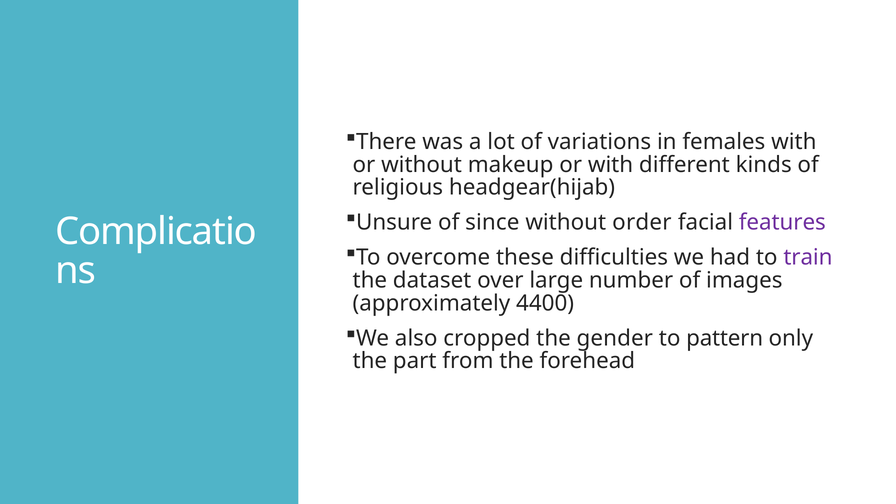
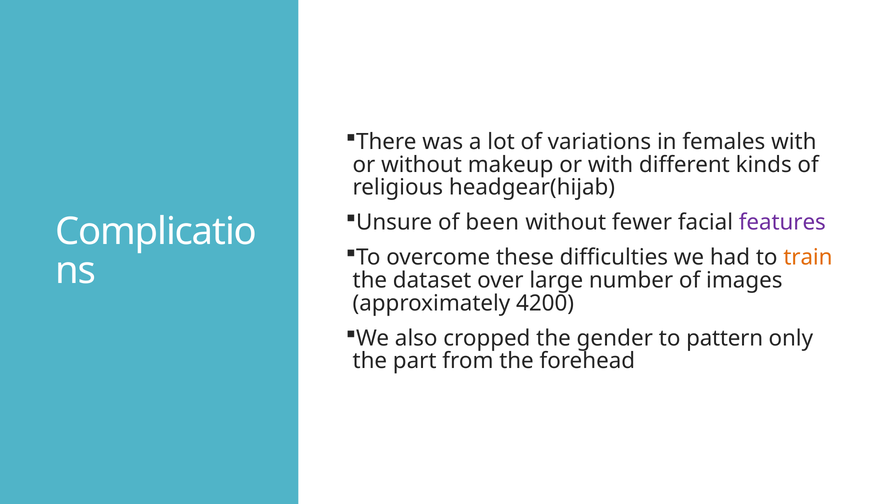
since: since -> been (492, 223)
order: order -> fewer (642, 223)
train colour: purple -> orange (808, 258)
4400: 4400 -> 4200 (545, 303)
